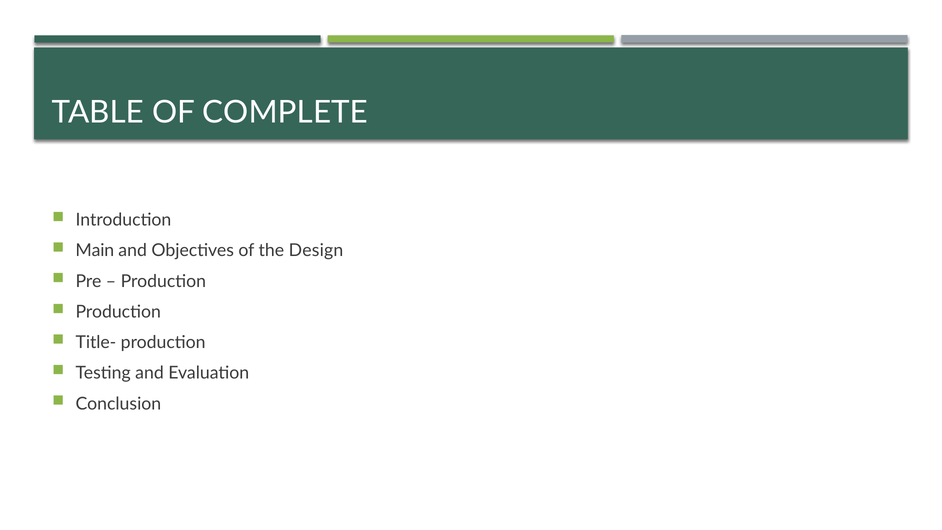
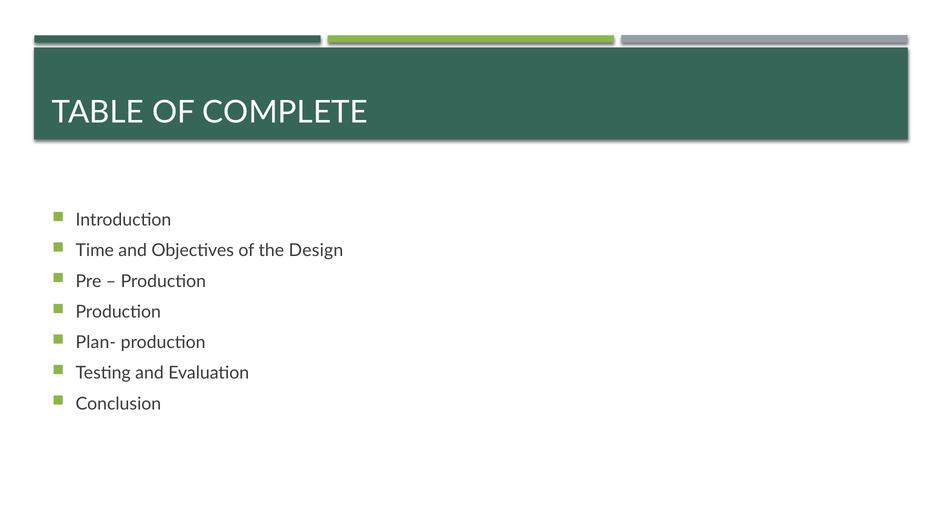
Main: Main -> Time (95, 251)
Title-: Title- -> Plan- (96, 342)
